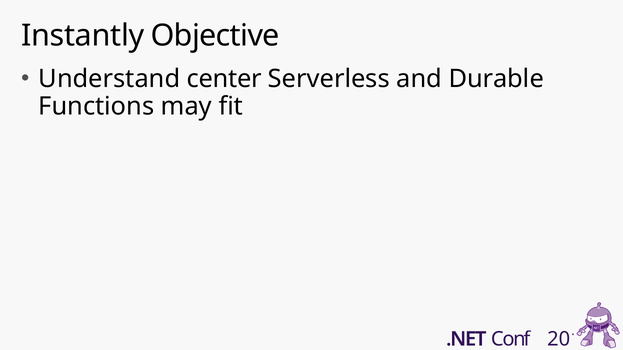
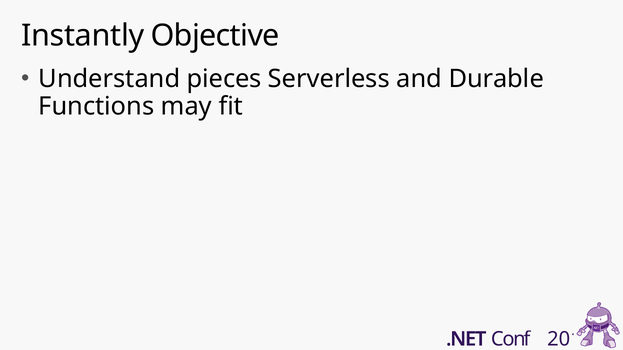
center: center -> pieces (224, 79)
